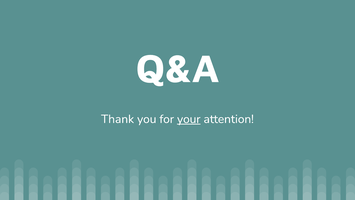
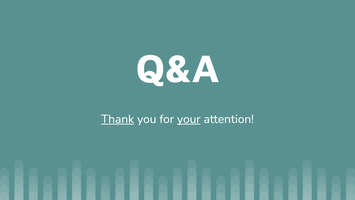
Thank underline: none -> present (118, 119)
